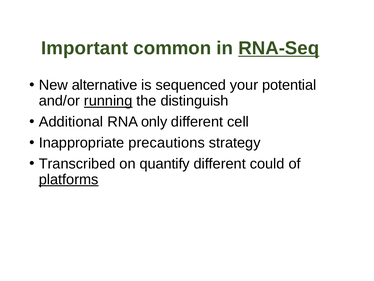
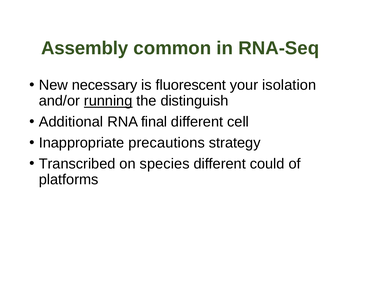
Important: Important -> Assembly (85, 48)
RNA-Seq underline: present -> none (279, 48)
alternative: alternative -> necessary (105, 85)
sequenced: sequenced -> fluorescent (191, 85)
potential: potential -> isolation (289, 85)
only: only -> final (154, 122)
quantify: quantify -> species (165, 163)
platforms underline: present -> none (69, 179)
